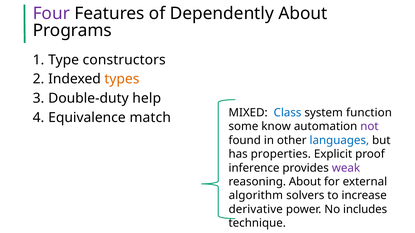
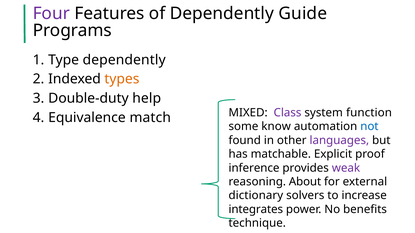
Dependently About: About -> Guide (303, 14)
Type constructors: constructors -> dependently (124, 60)
Class colour: blue -> purple (288, 113)
not colour: purple -> blue (369, 127)
languages colour: blue -> purple (339, 141)
properties: properties -> matchable (281, 154)
algorithm: algorithm -> dictionary (256, 196)
derivative: derivative -> integrates (256, 210)
includes: includes -> benefits (365, 210)
